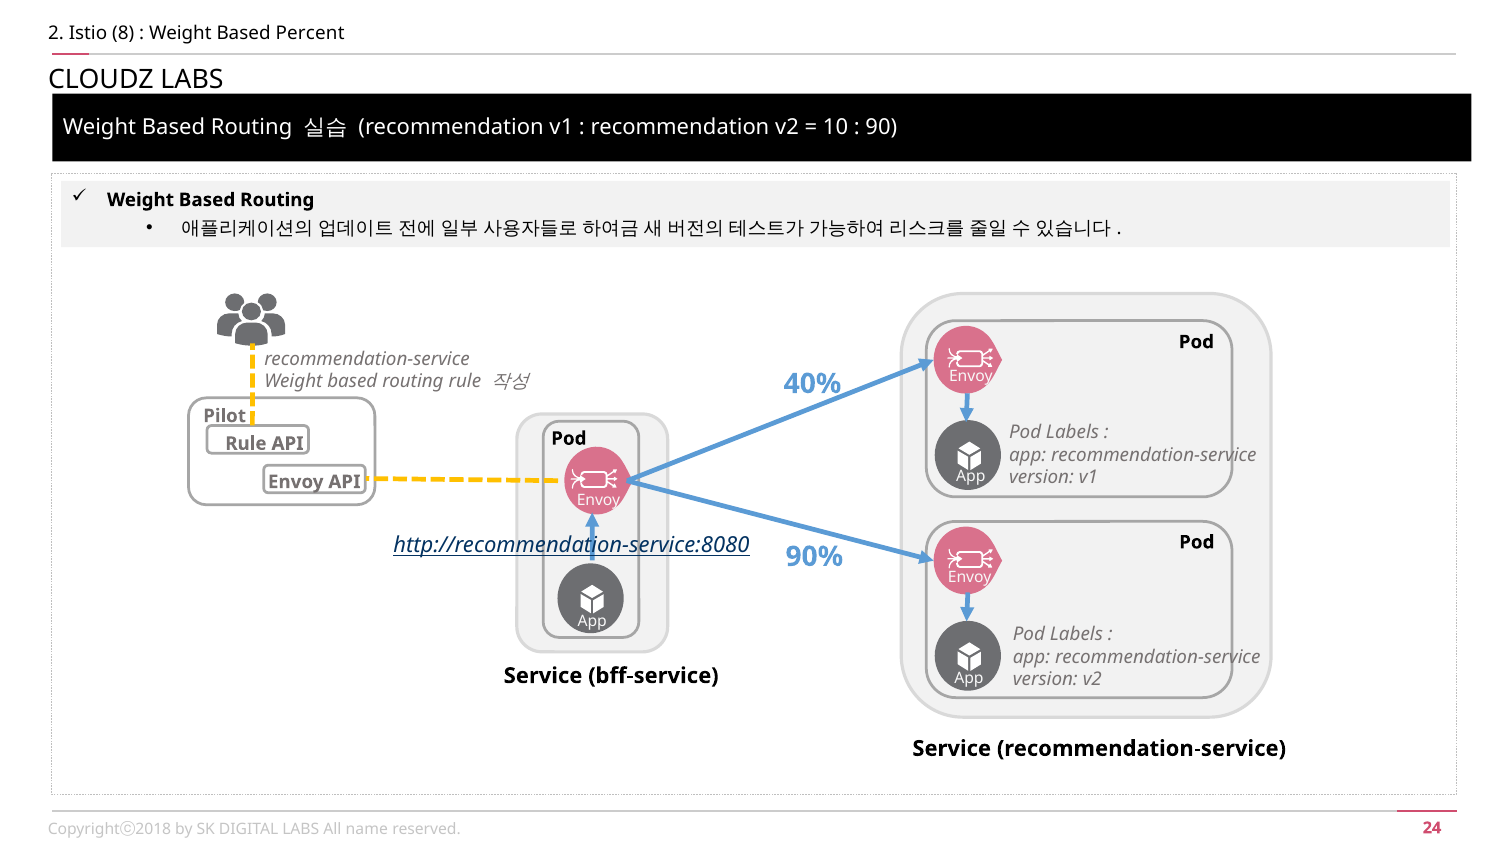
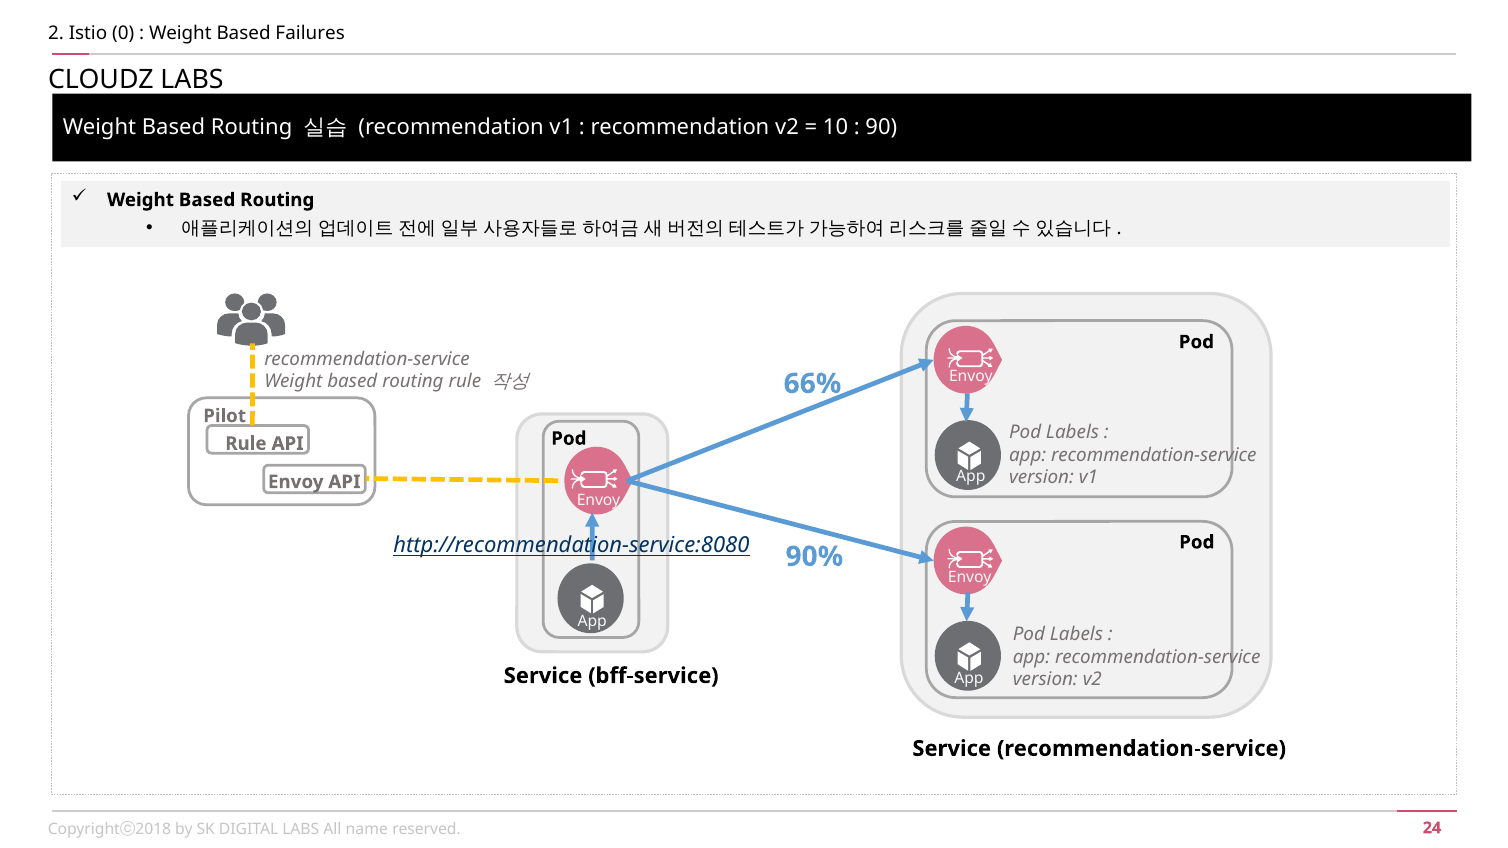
8: 8 -> 0 (123, 33)
Percent: Percent -> Failures (310, 33)
40%: 40% -> 66% (812, 384)
